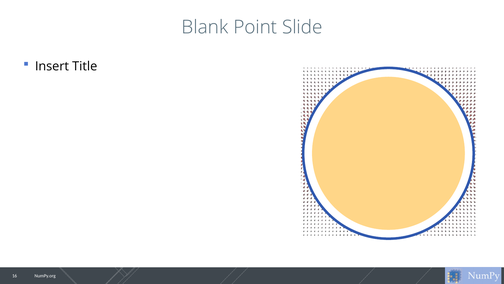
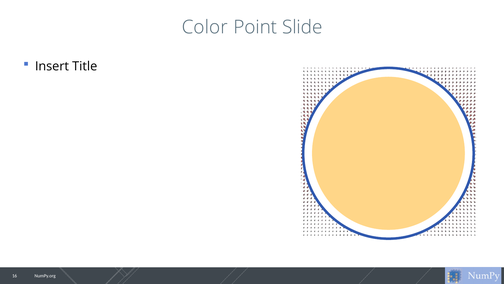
Blank: Blank -> Color (205, 27)
